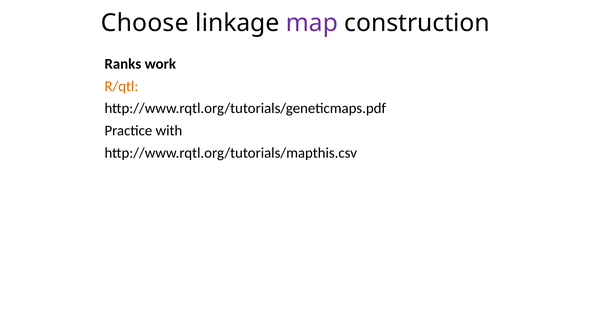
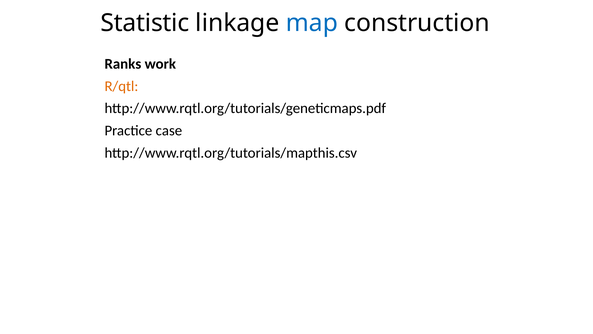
Choose: Choose -> Statistic (145, 23)
map colour: purple -> blue (312, 23)
with: with -> case (169, 130)
